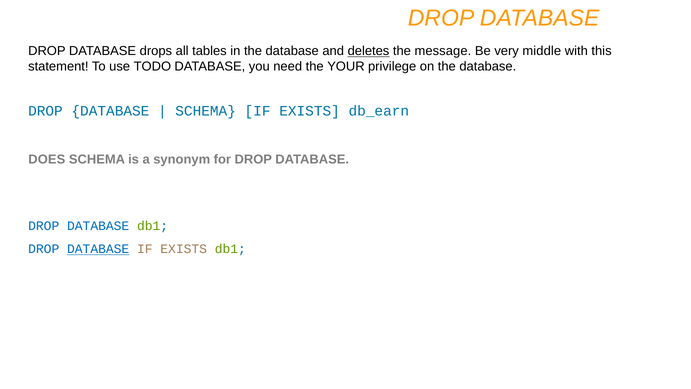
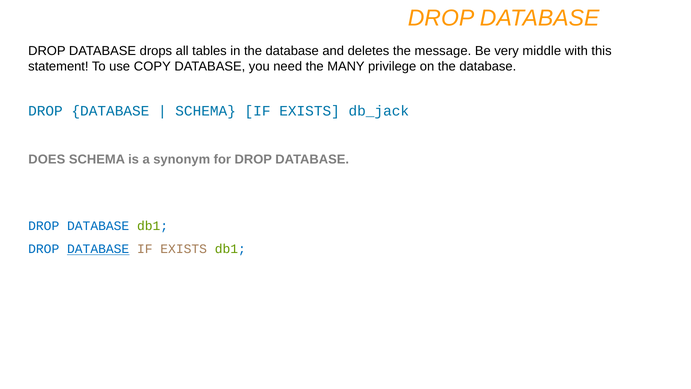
deletes underline: present -> none (369, 51)
TODO: TODO -> COPY (152, 67)
YOUR: YOUR -> MANY (346, 67)
db_earn: db_earn -> db_jack (379, 111)
